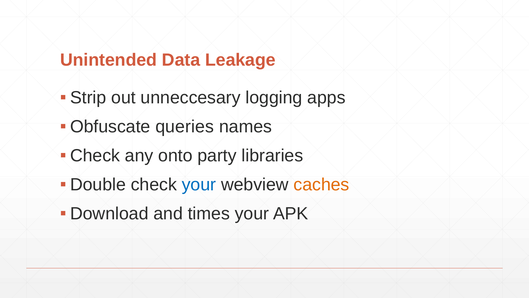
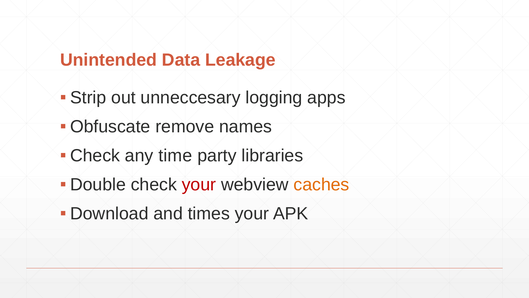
queries: queries -> remove (185, 126)
onto: onto -> time (175, 155)
your colour: blue -> red (199, 184)
